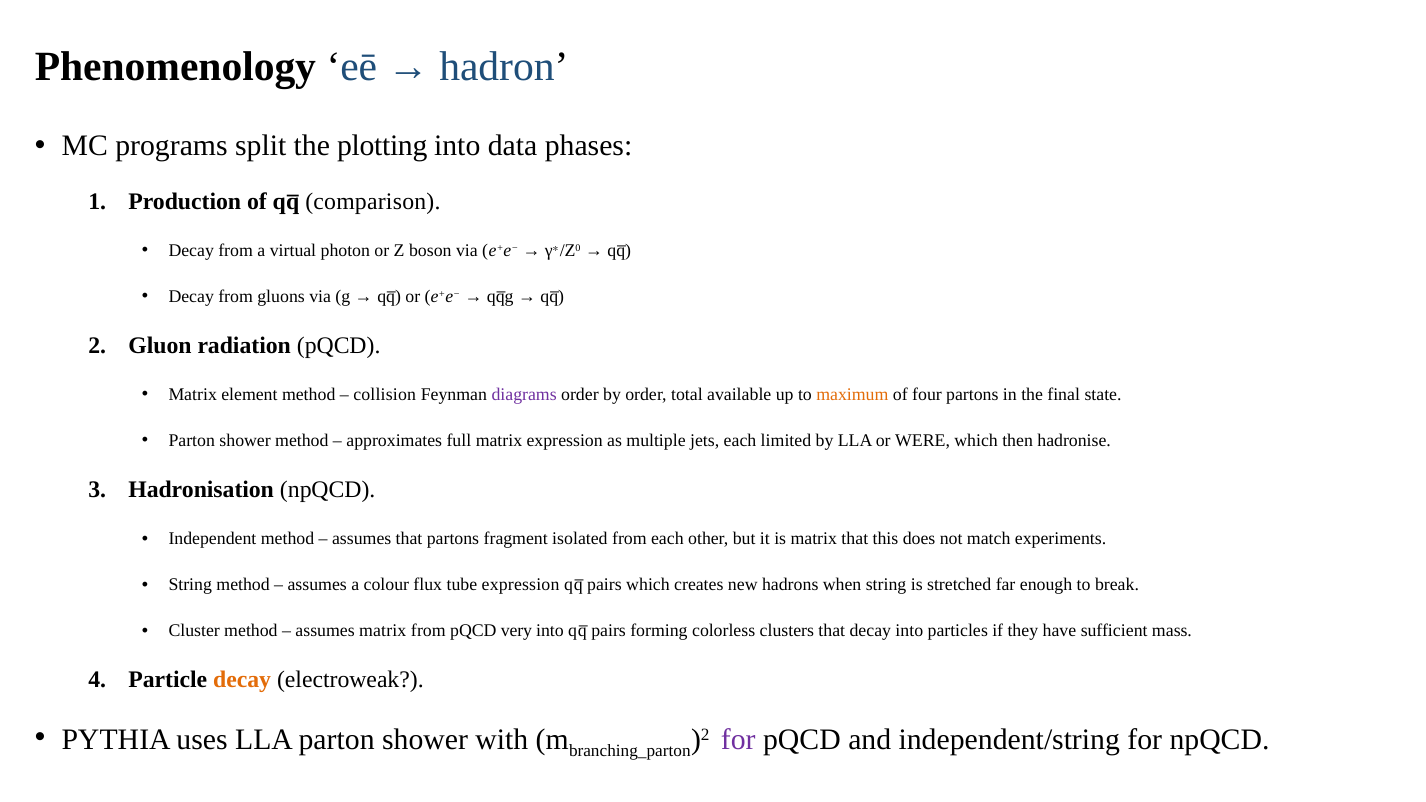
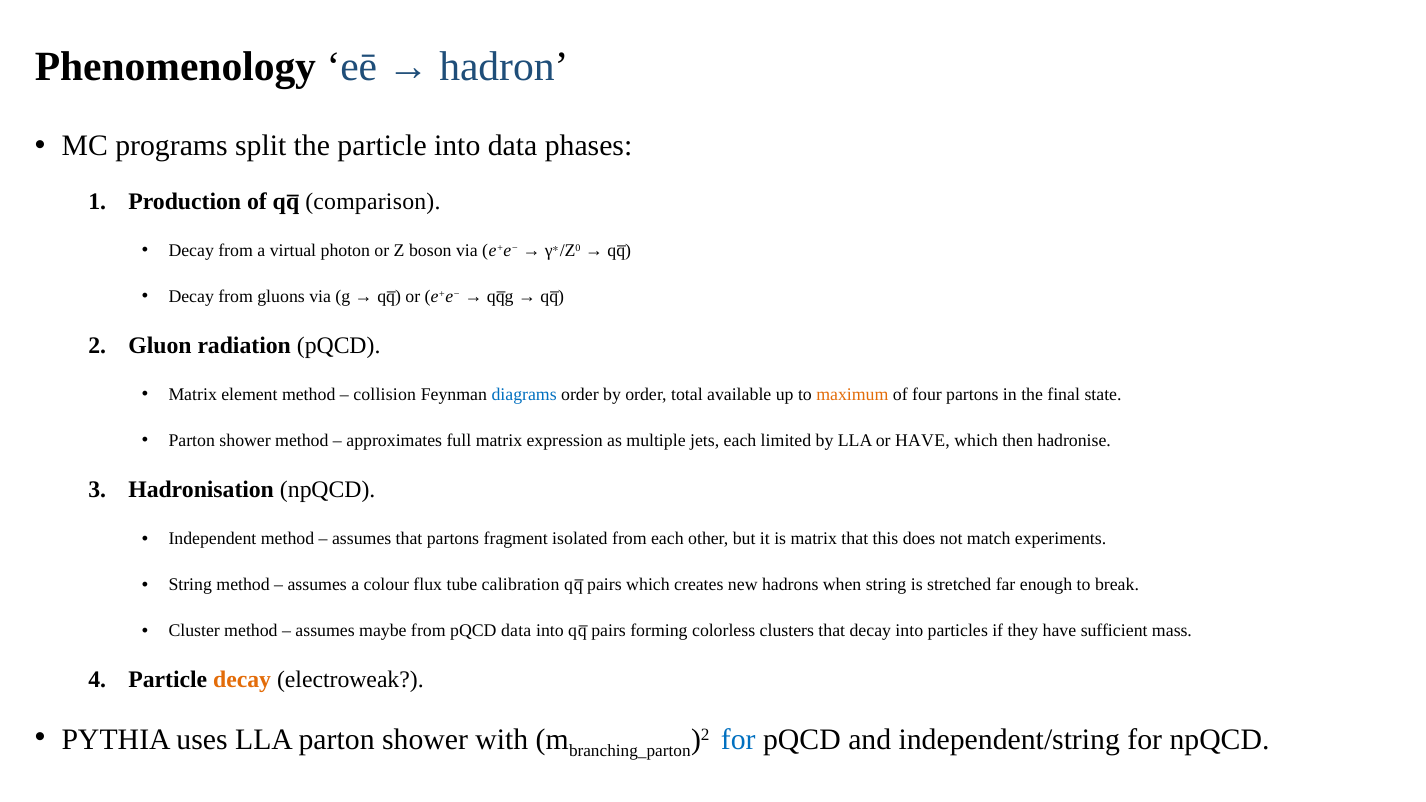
the plotting: plotting -> particle (382, 146)
diagrams colour: purple -> blue (524, 395)
or WERE: WERE -> HAVE (922, 441)
tube expression: expression -> calibration (521, 585)
assumes matrix: matrix -> maybe (383, 631)
pQCD very: very -> data (516, 631)
for colour: purple -> blue (738, 739)
